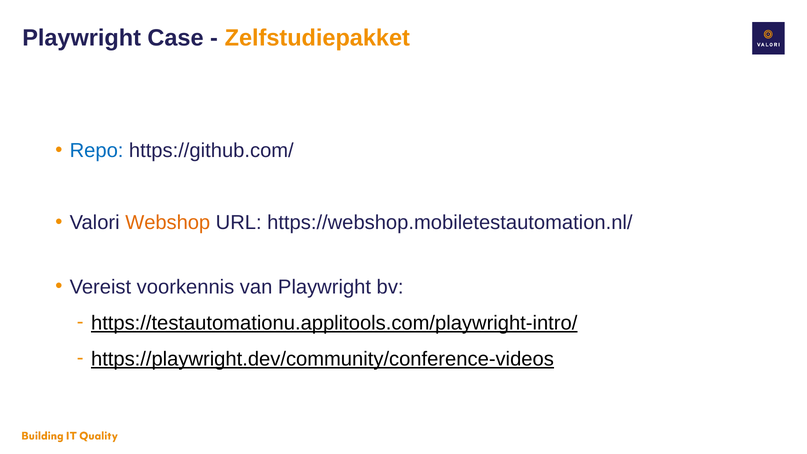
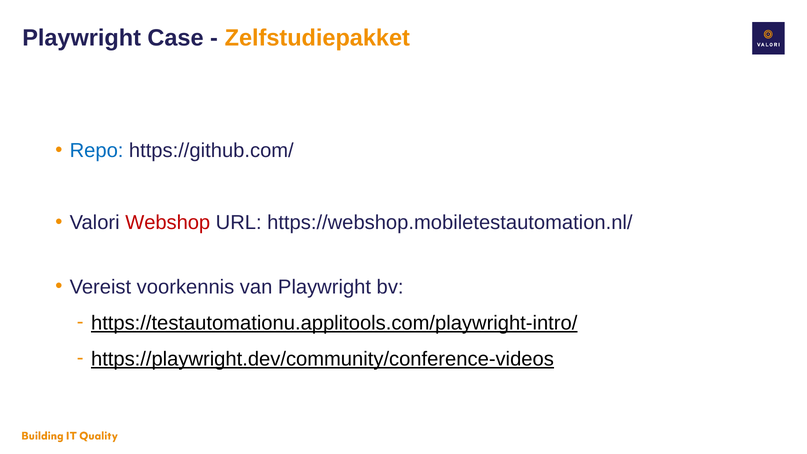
Webshop colour: orange -> red (168, 222)
